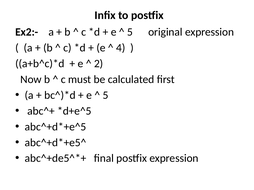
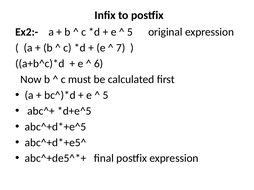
4: 4 -> 7 (121, 48)
2: 2 -> 6 (99, 64)
